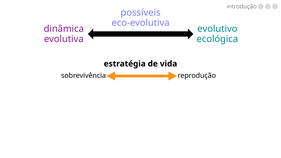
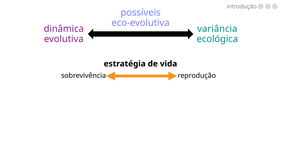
evolutivo: evolutivo -> variância (217, 29)
